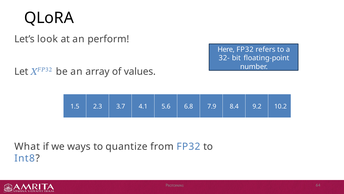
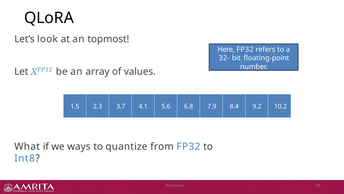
perform: perform -> topmost (108, 39)
